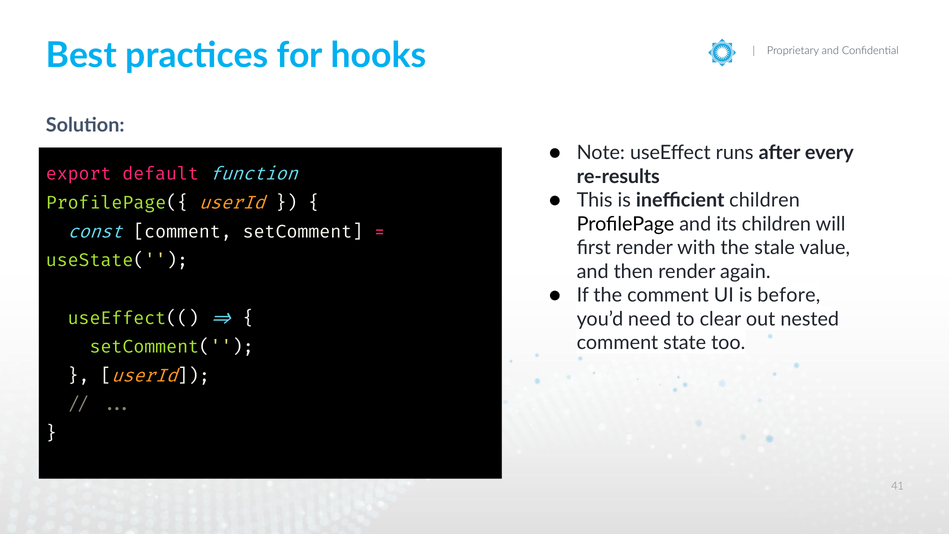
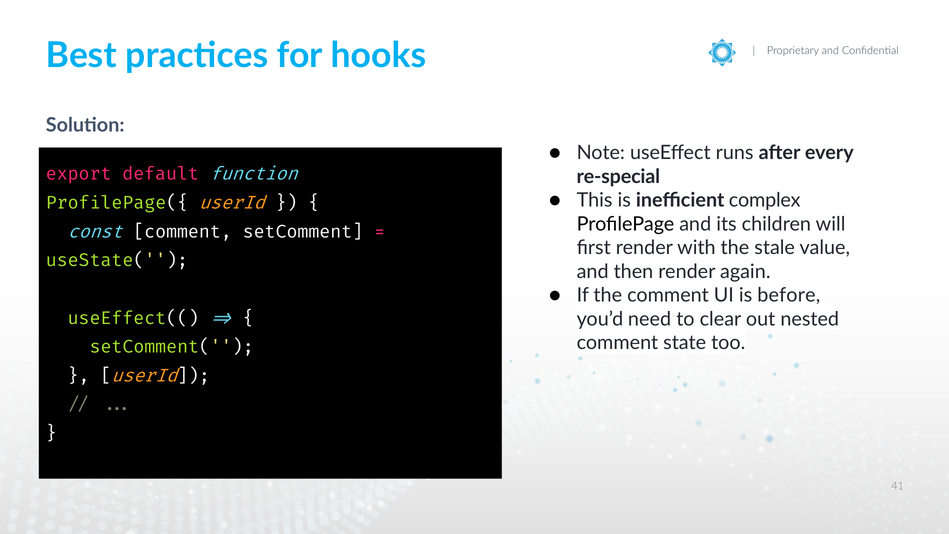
re-results: re-results -> re-special (618, 177)
inefficient children: children -> complex (765, 200)
